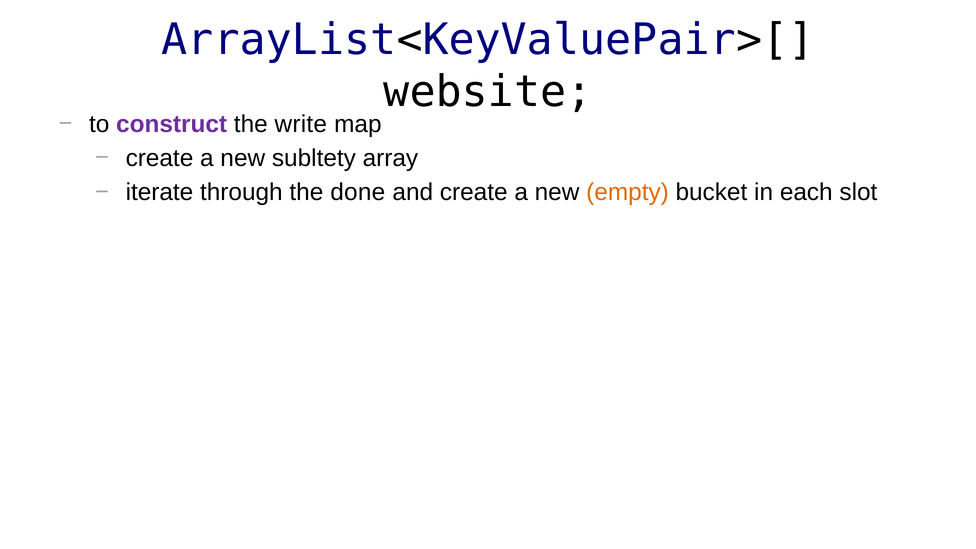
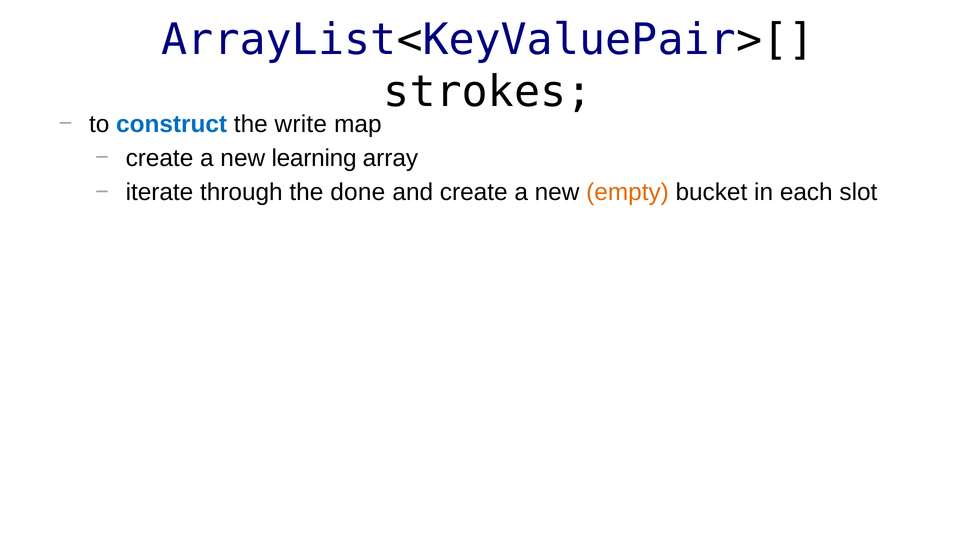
website: website -> strokes (488, 92)
construct colour: purple -> blue (172, 124)
subltety: subltety -> learning (314, 158)
